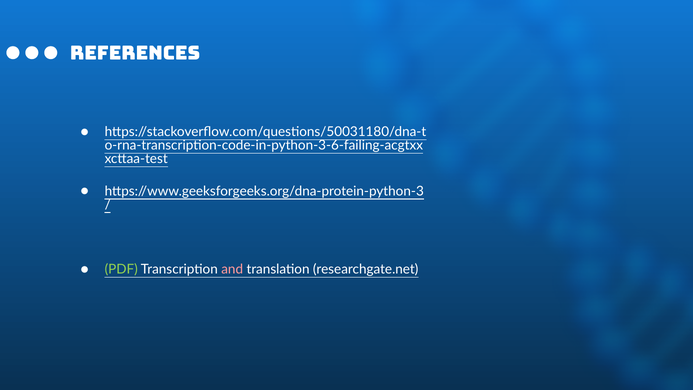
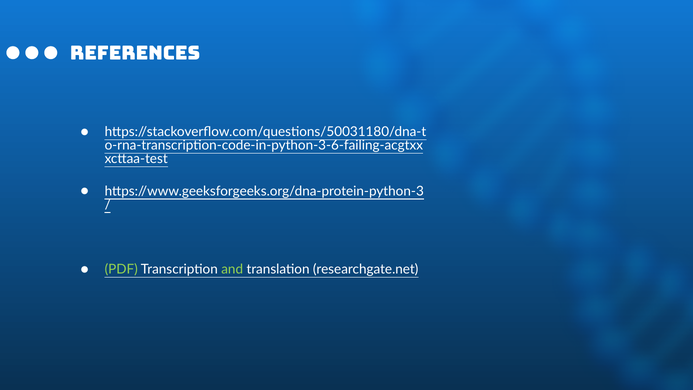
and colour: pink -> light green (232, 269)
